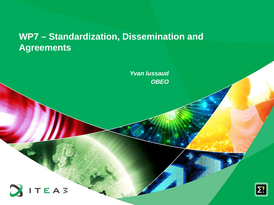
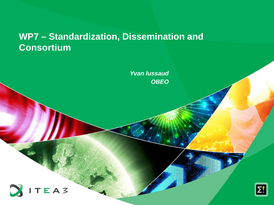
Agreements: Agreements -> Consortium (45, 48)
